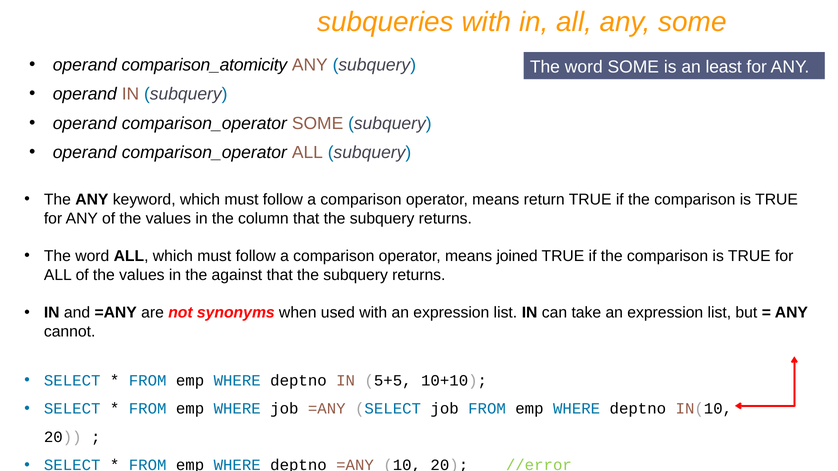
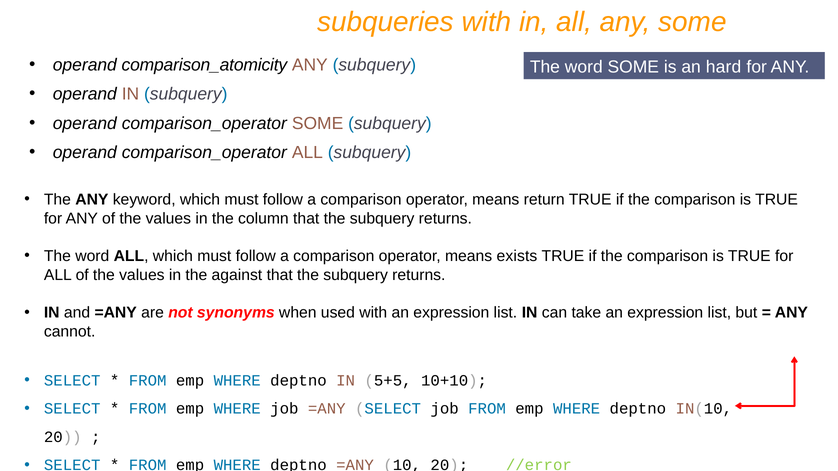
least: least -> hard (724, 67)
joined: joined -> exists (517, 256)
